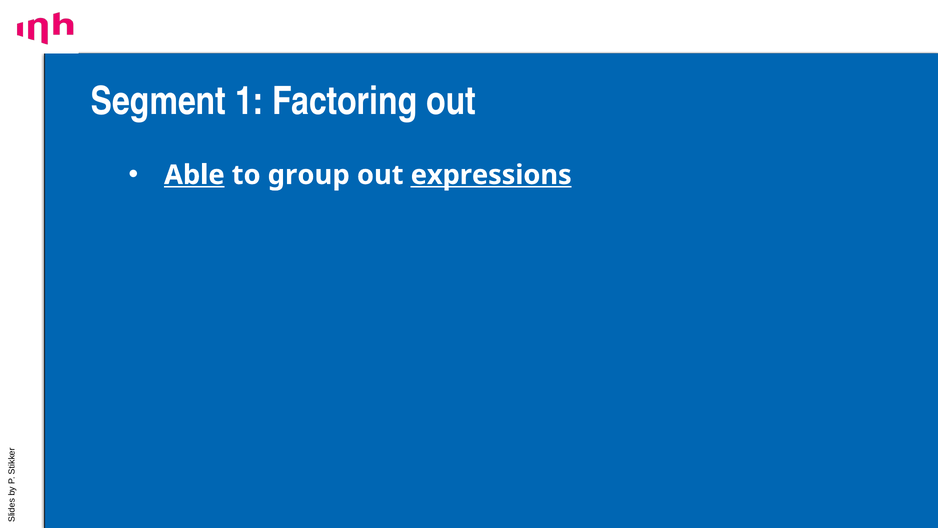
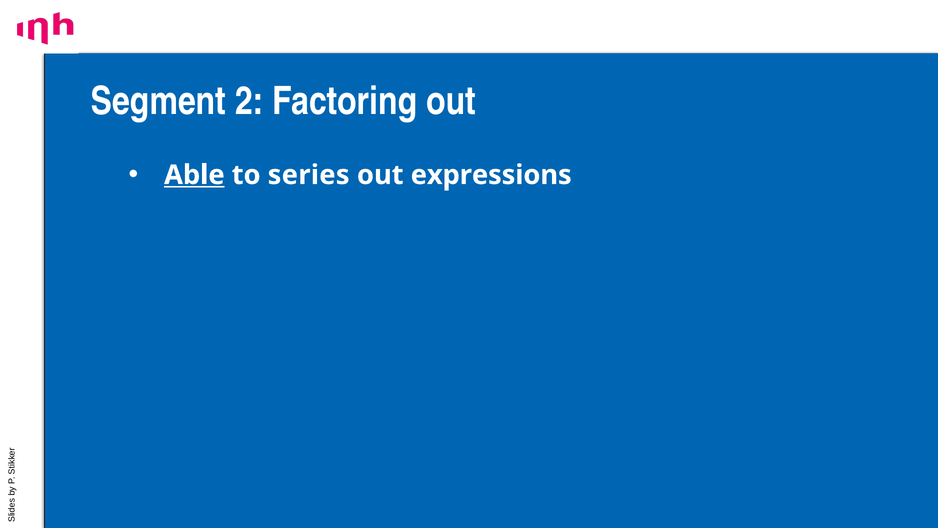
1: 1 -> 2 (249, 101)
group: group -> series (309, 175)
expressions underline: present -> none (491, 175)
